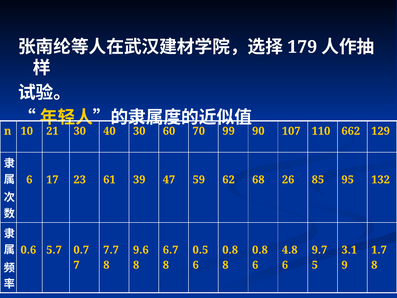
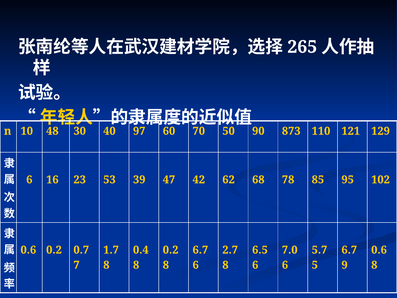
179: 179 -> 265 (302, 47)
21: 21 -> 48 (52, 131)
40 30: 30 -> 97 (139, 131)
99: 99 -> 50 (229, 131)
107: 107 -> 873 (291, 131)
662: 662 -> 121 (351, 131)
17: 17 -> 16 (52, 180)
61: 61 -> 53 (109, 180)
59: 59 -> 42 (199, 180)
26: 26 -> 78 (288, 180)
132: 132 -> 102 (381, 180)
0.6 5.7: 5.7 -> 0.2 (54, 250)
7.7: 7.7 -> 1.7 (111, 250)
9.6: 9.6 -> 0.4 (141, 250)
6.7: 6.7 -> 0.2 (171, 250)
0.5: 0.5 -> 6.7 (200, 250)
0.8: 0.8 -> 2.7 (230, 250)
0.8: 0.8 -> 6.5 (260, 250)
4.8: 4.8 -> 7.0 (290, 250)
9.7: 9.7 -> 5.7 (319, 250)
3.1: 3.1 -> 6.7 (349, 250)
1.7: 1.7 -> 0.6 (379, 250)
